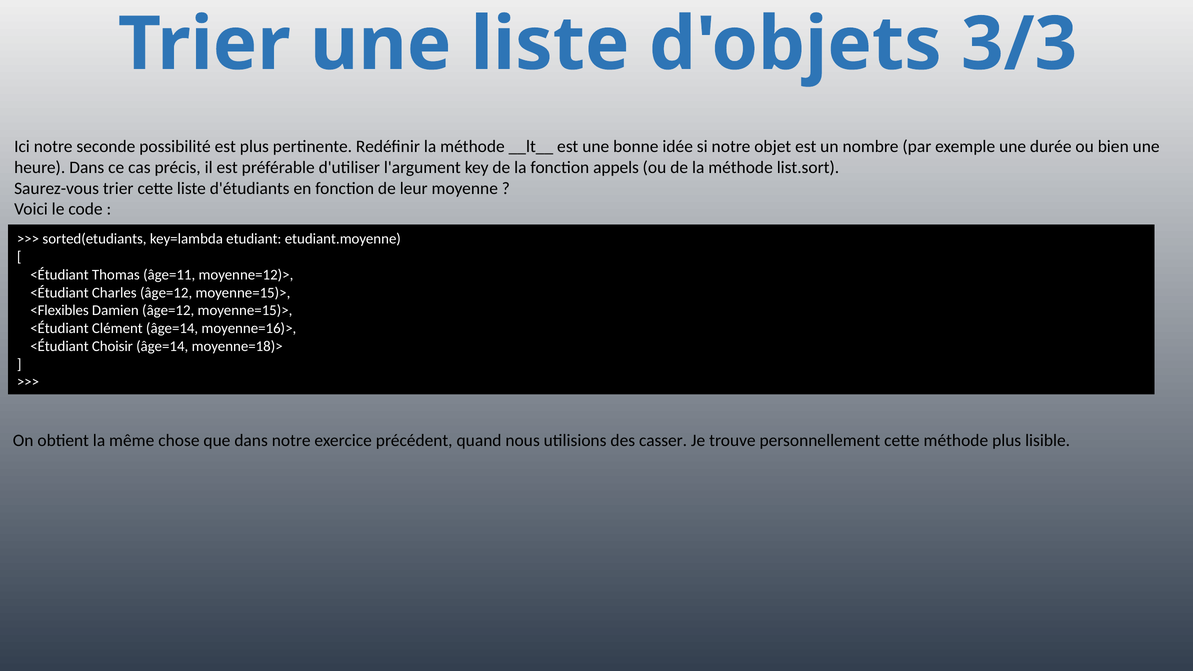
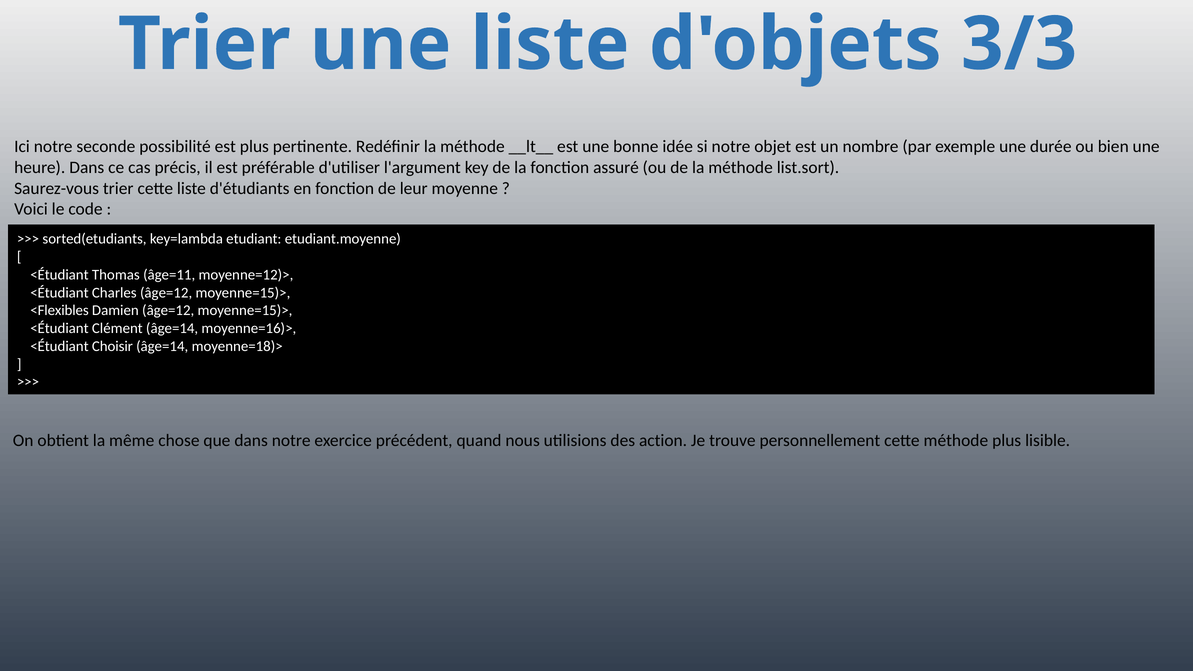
appels: appels -> assuré (616, 167)
casser: casser -> action (663, 441)
